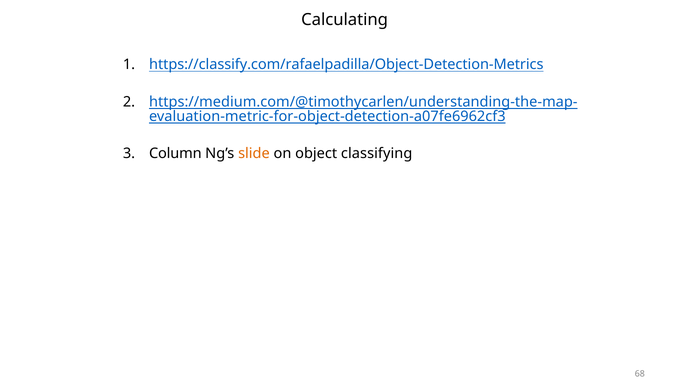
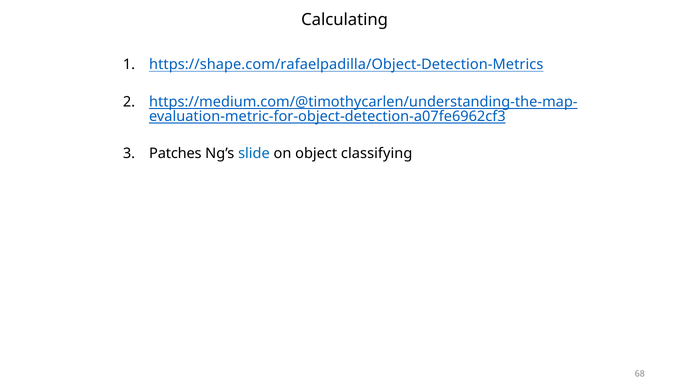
https://classify.com/rafaelpadilla/Object-Detection-Metrics: https://classify.com/rafaelpadilla/Object-Detection-Metrics -> https://shape.com/rafaelpadilla/Object-Detection-Metrics (346, 65)
Column: Column -> Patches (175, 154)
slide colour: orange -> blue (254, 154)
